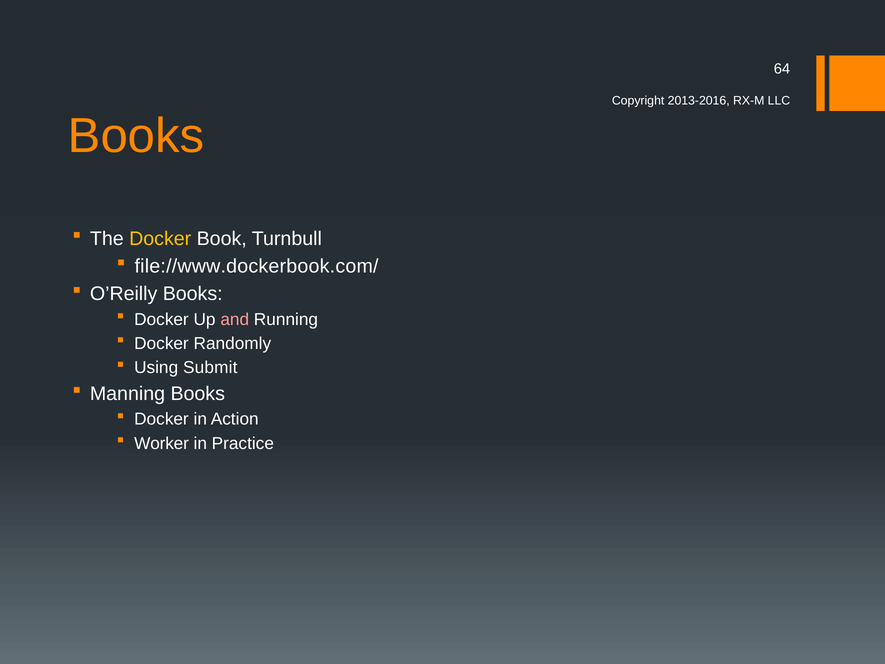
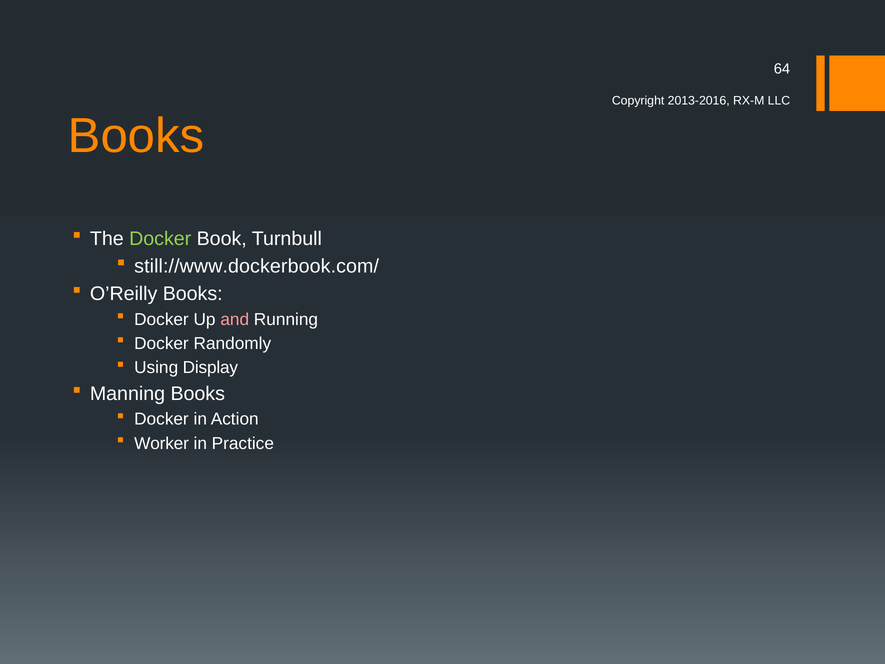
Docker colour: yellow -> light green (160, 239)
file://www.dockerbook.com/: file://www.dockerbook.com/ -> still://www.dockerbook.com/ (257, 266)
Submit: Submit -> Display (210, 368)
